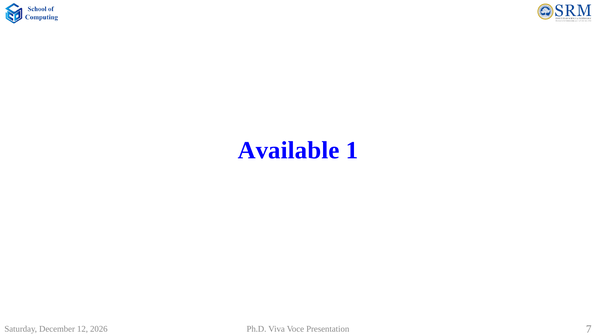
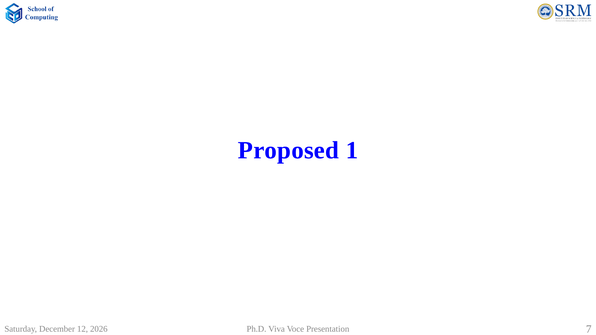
Available: Available -> Proposed (288, 151)
